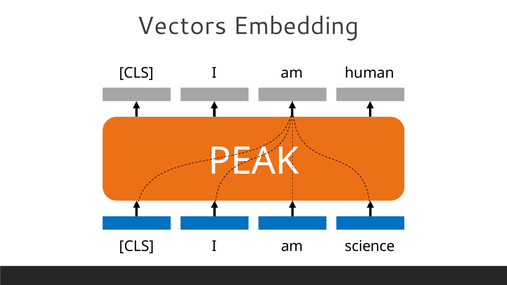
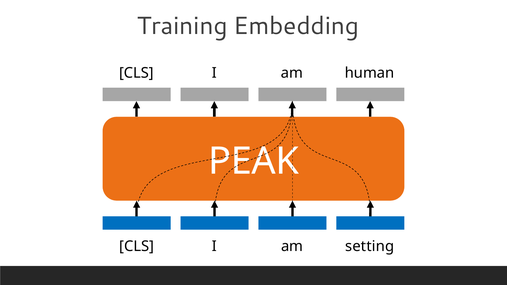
Vectors: Vectors -> Training (182, 26)
science: science -> setting (370, 246)
